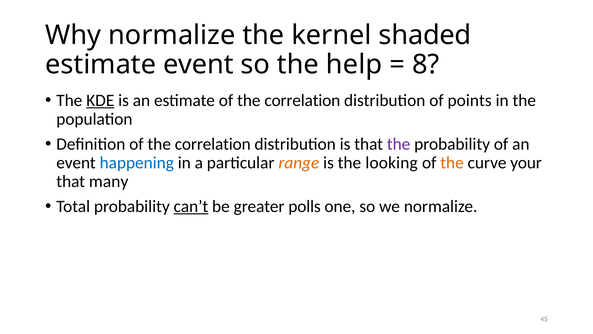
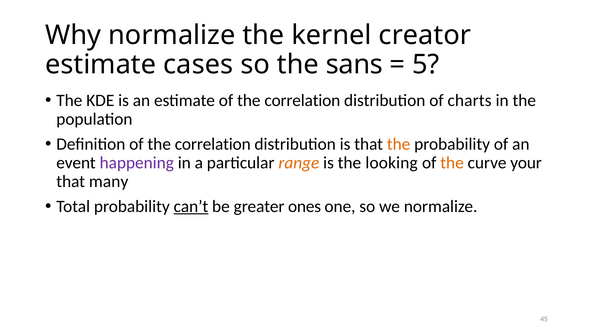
shaded: shaded -> creator (425, 35)
estimate event: event -> cases (198, 64)
help: help -> sans (354, 64)
8: 8 -> 5 (426, 64)
KDE underline: present -> none (100, 100)
points: points -> charts (470, 100)
the colour: purple -> orange (399, 144)
happening colour: blue -> purple (137, 162)
polls: polls -> ones (305, 206)
